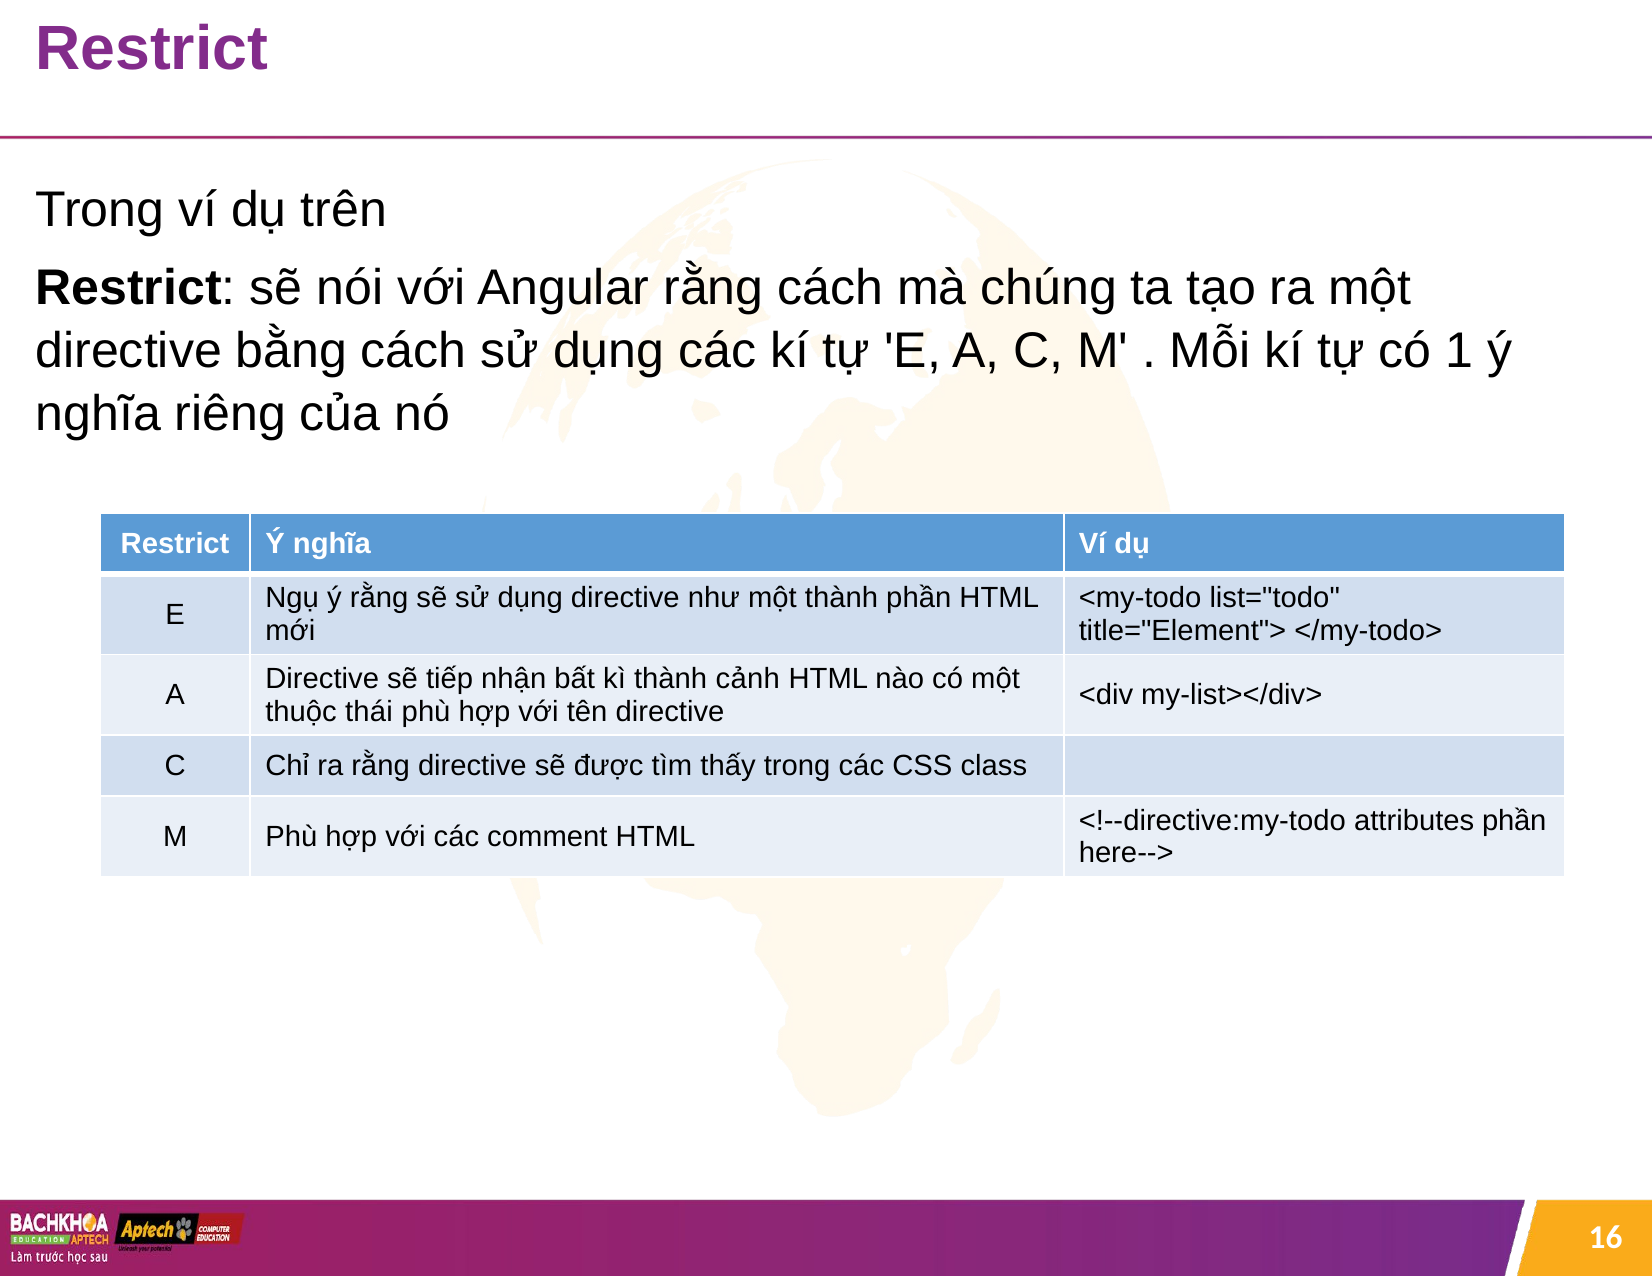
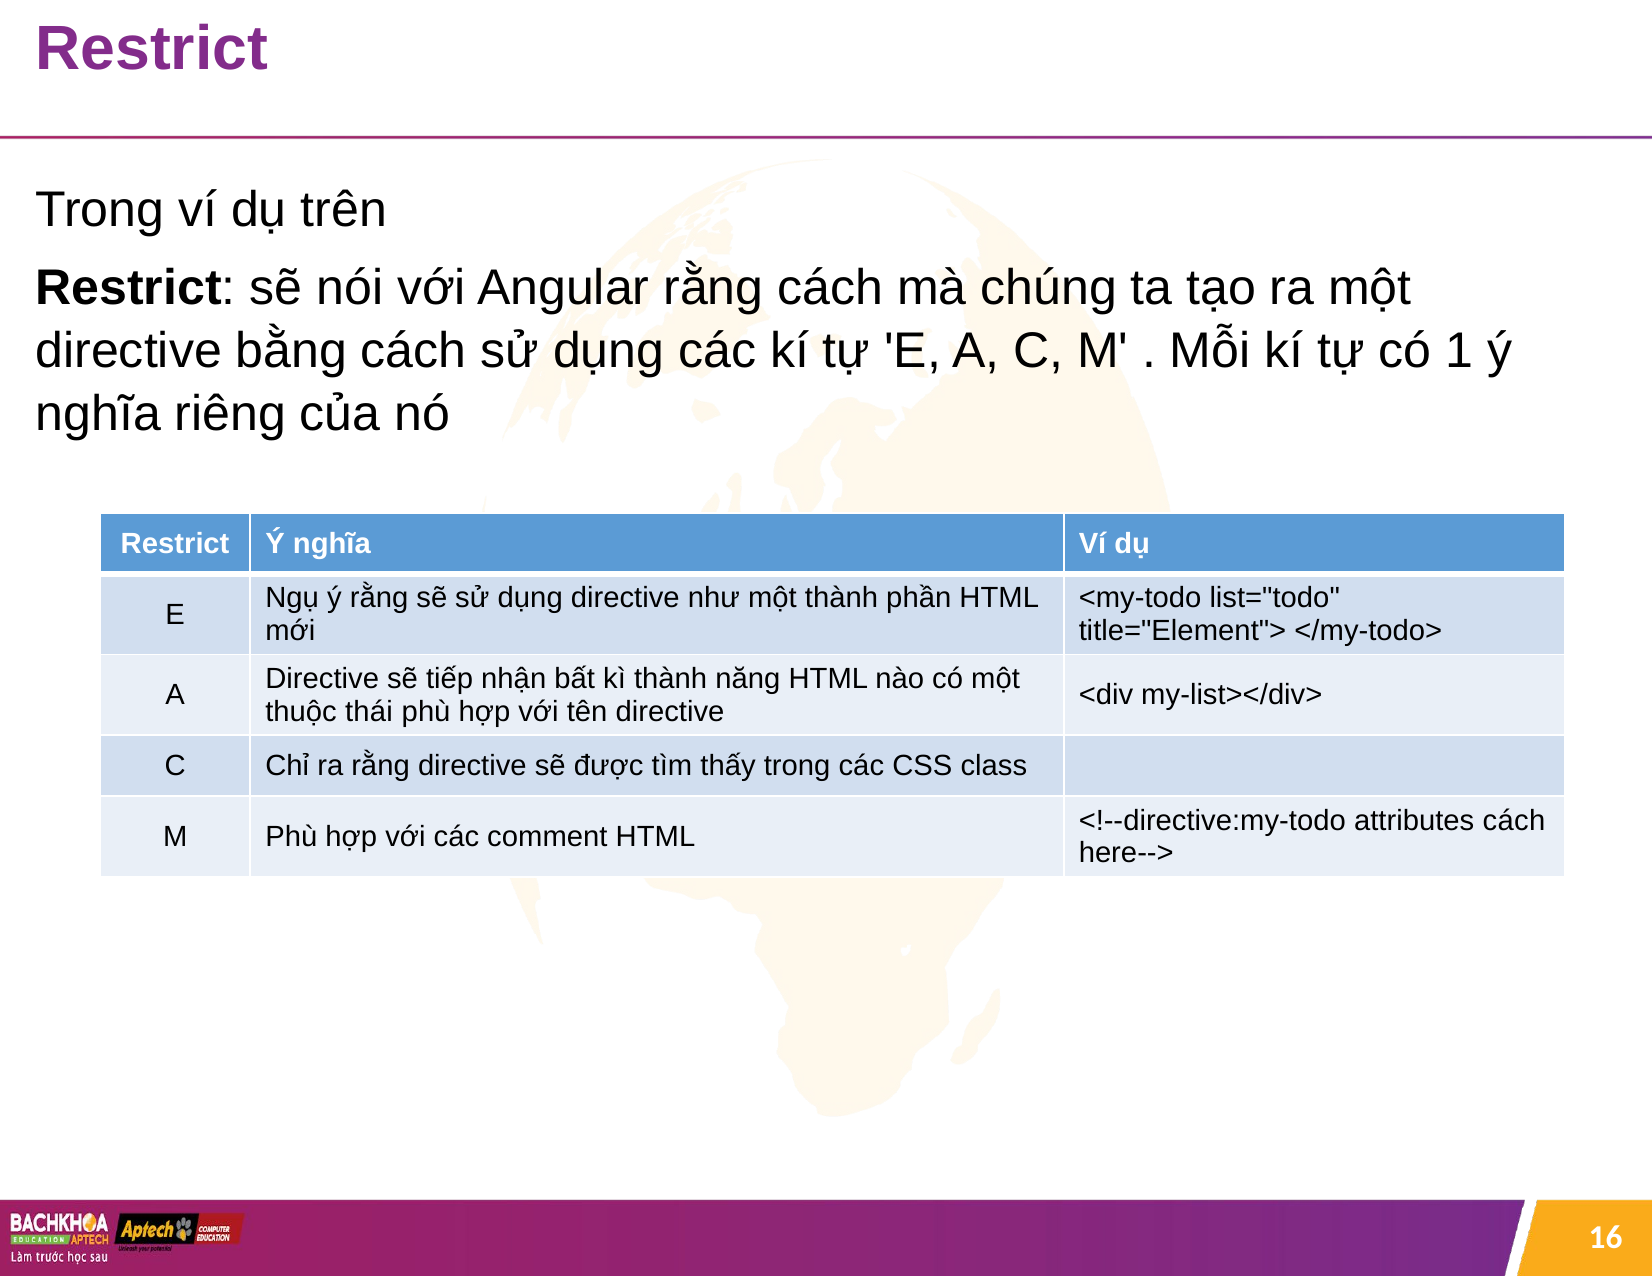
cảnh: cảnh -> năng (748, 679)
attributes phần: phần -> cách (1514, 821)
